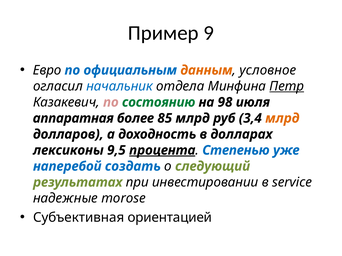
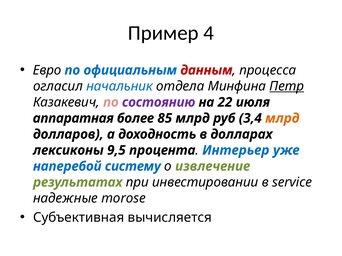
9: 9 -> 4 (209, 33)
данным colour: orange -> red (206, 70)
условное: условное -> процесса (268, 70)
состоянию colour: green -> purple (159, 102)
98: 98 -> 22 (225, 102)
процента underline: present -> none (162, 151)
Степенью: Степенью -> Интерьер (236, 151)
создать: создать -> систему (133, 167)
следующий: следующий -> извлечение (213, 167)
ориентацией: ориентацией -> вычисляется (170, 218)
